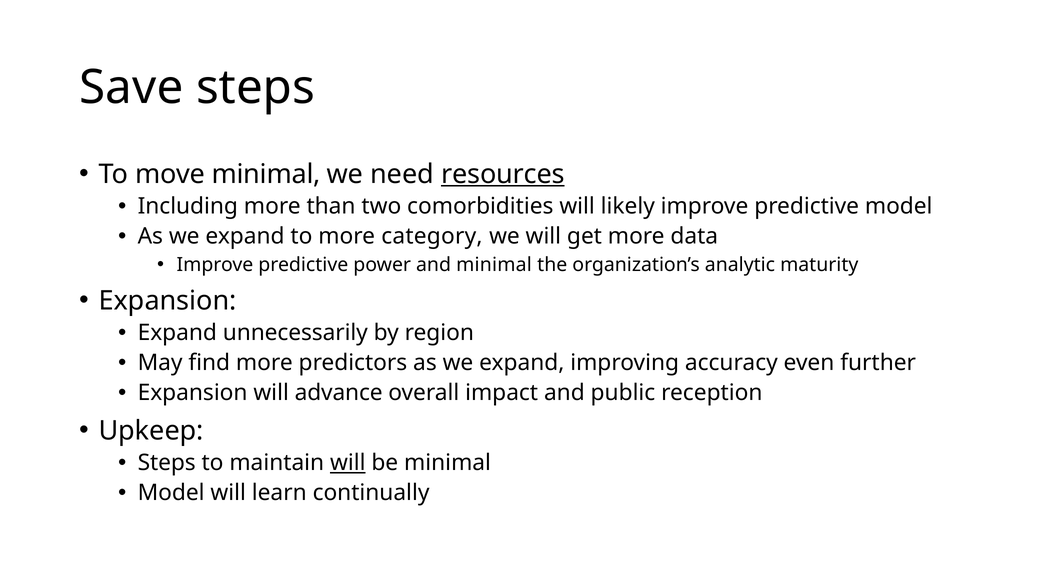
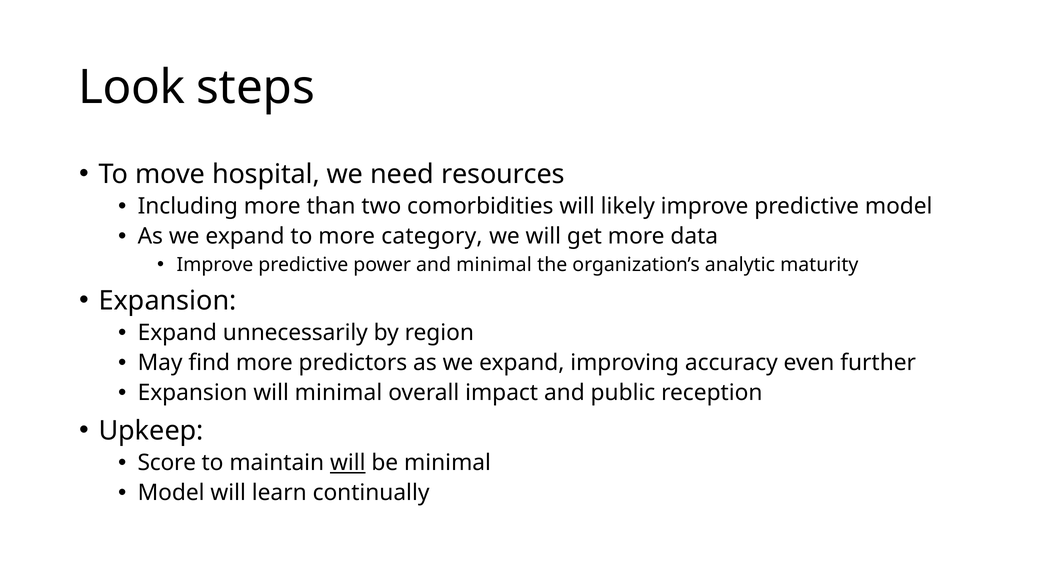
Save: Save -> Look (132, 87)
move minimal: minimal -> hospital (266, 174)
resources underline: present -> none (503, 174)
will advance: advance -> minimal (339, 392)
Steps: Steps -> Score (167, 462)
